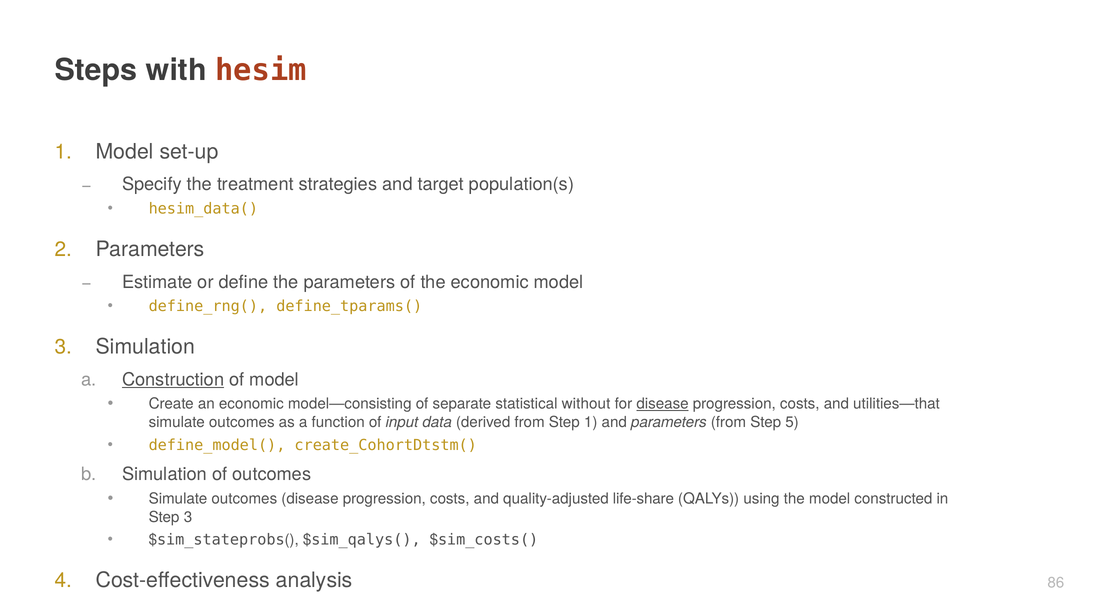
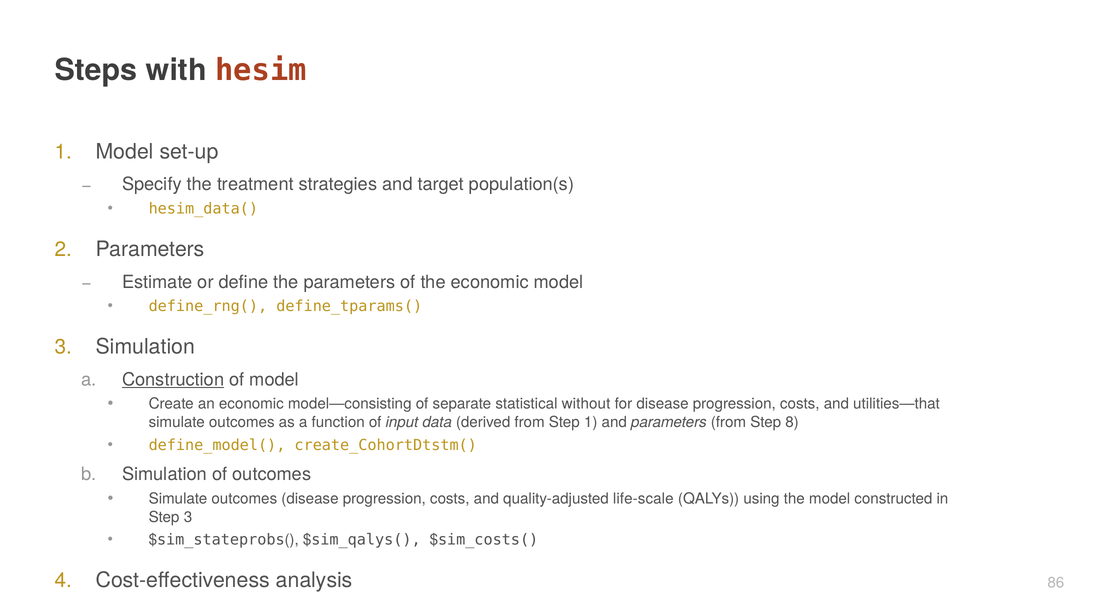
disease underline: present -> none (663, 404)
5: 5 -> 8 (792, 422)
life-share: life-share -> life-scale (643, 499)
